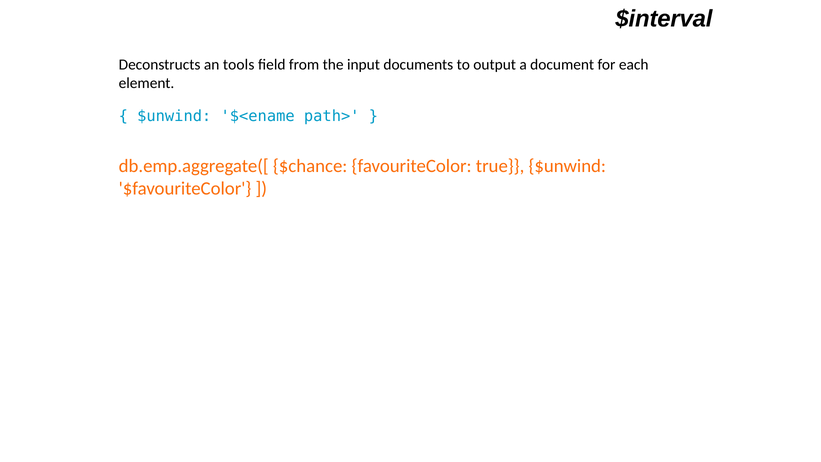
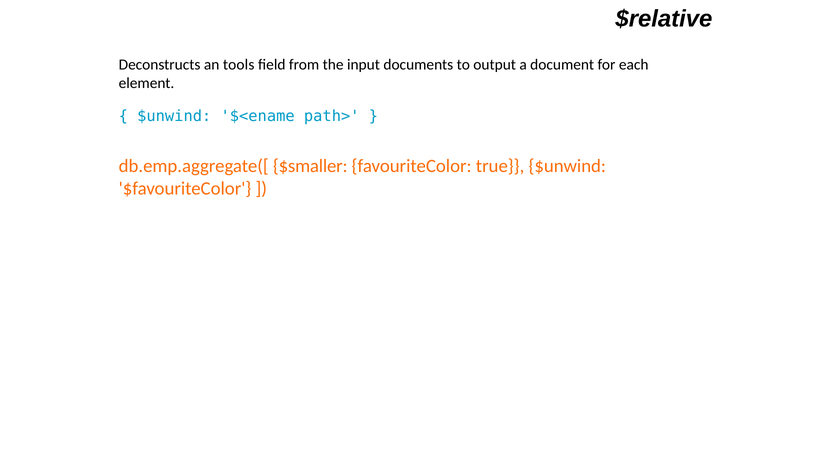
$interval: $interval -> $relative (664, 19)
$chance: $chance -> $smaller (310, 166)
